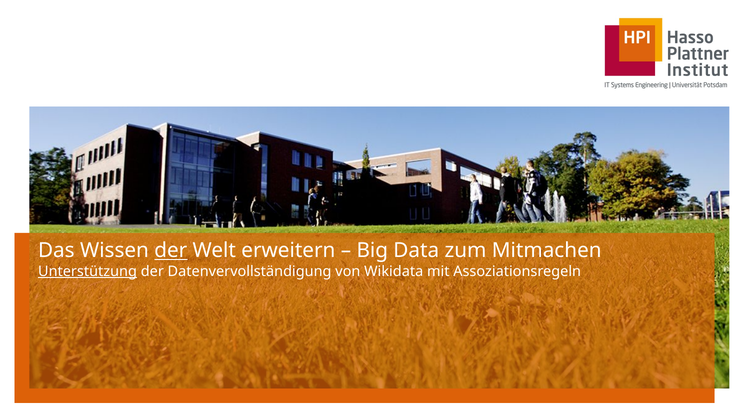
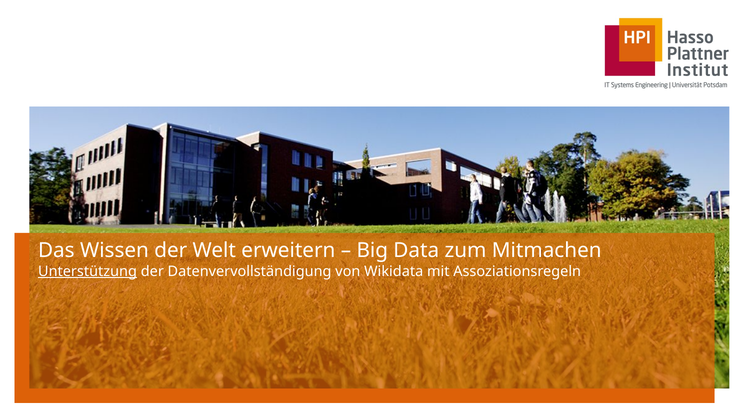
der underline: present -> none (171, 250)
